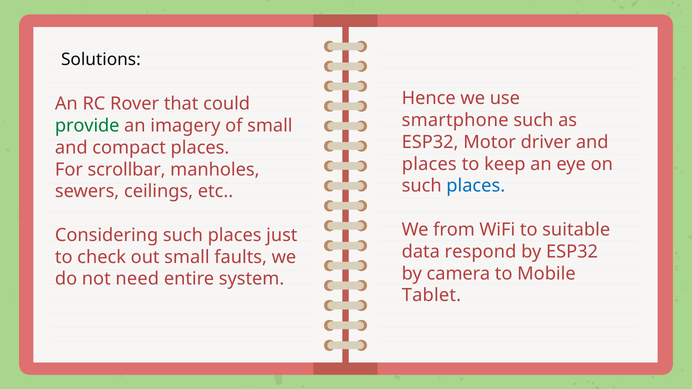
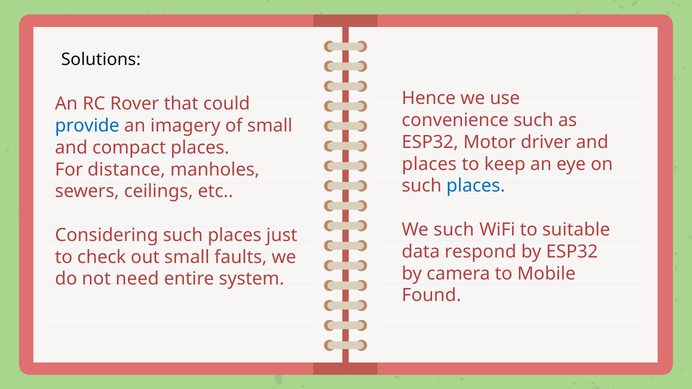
smartphone: smartphone -> convenience (455, 120)
provide colour: green -> blue (87, 126)
scrollbar: scrollbar -> distance (126, 170)
We from: from -> such (454, 230)
Tablet: Tablet -> Found (432, 296)
